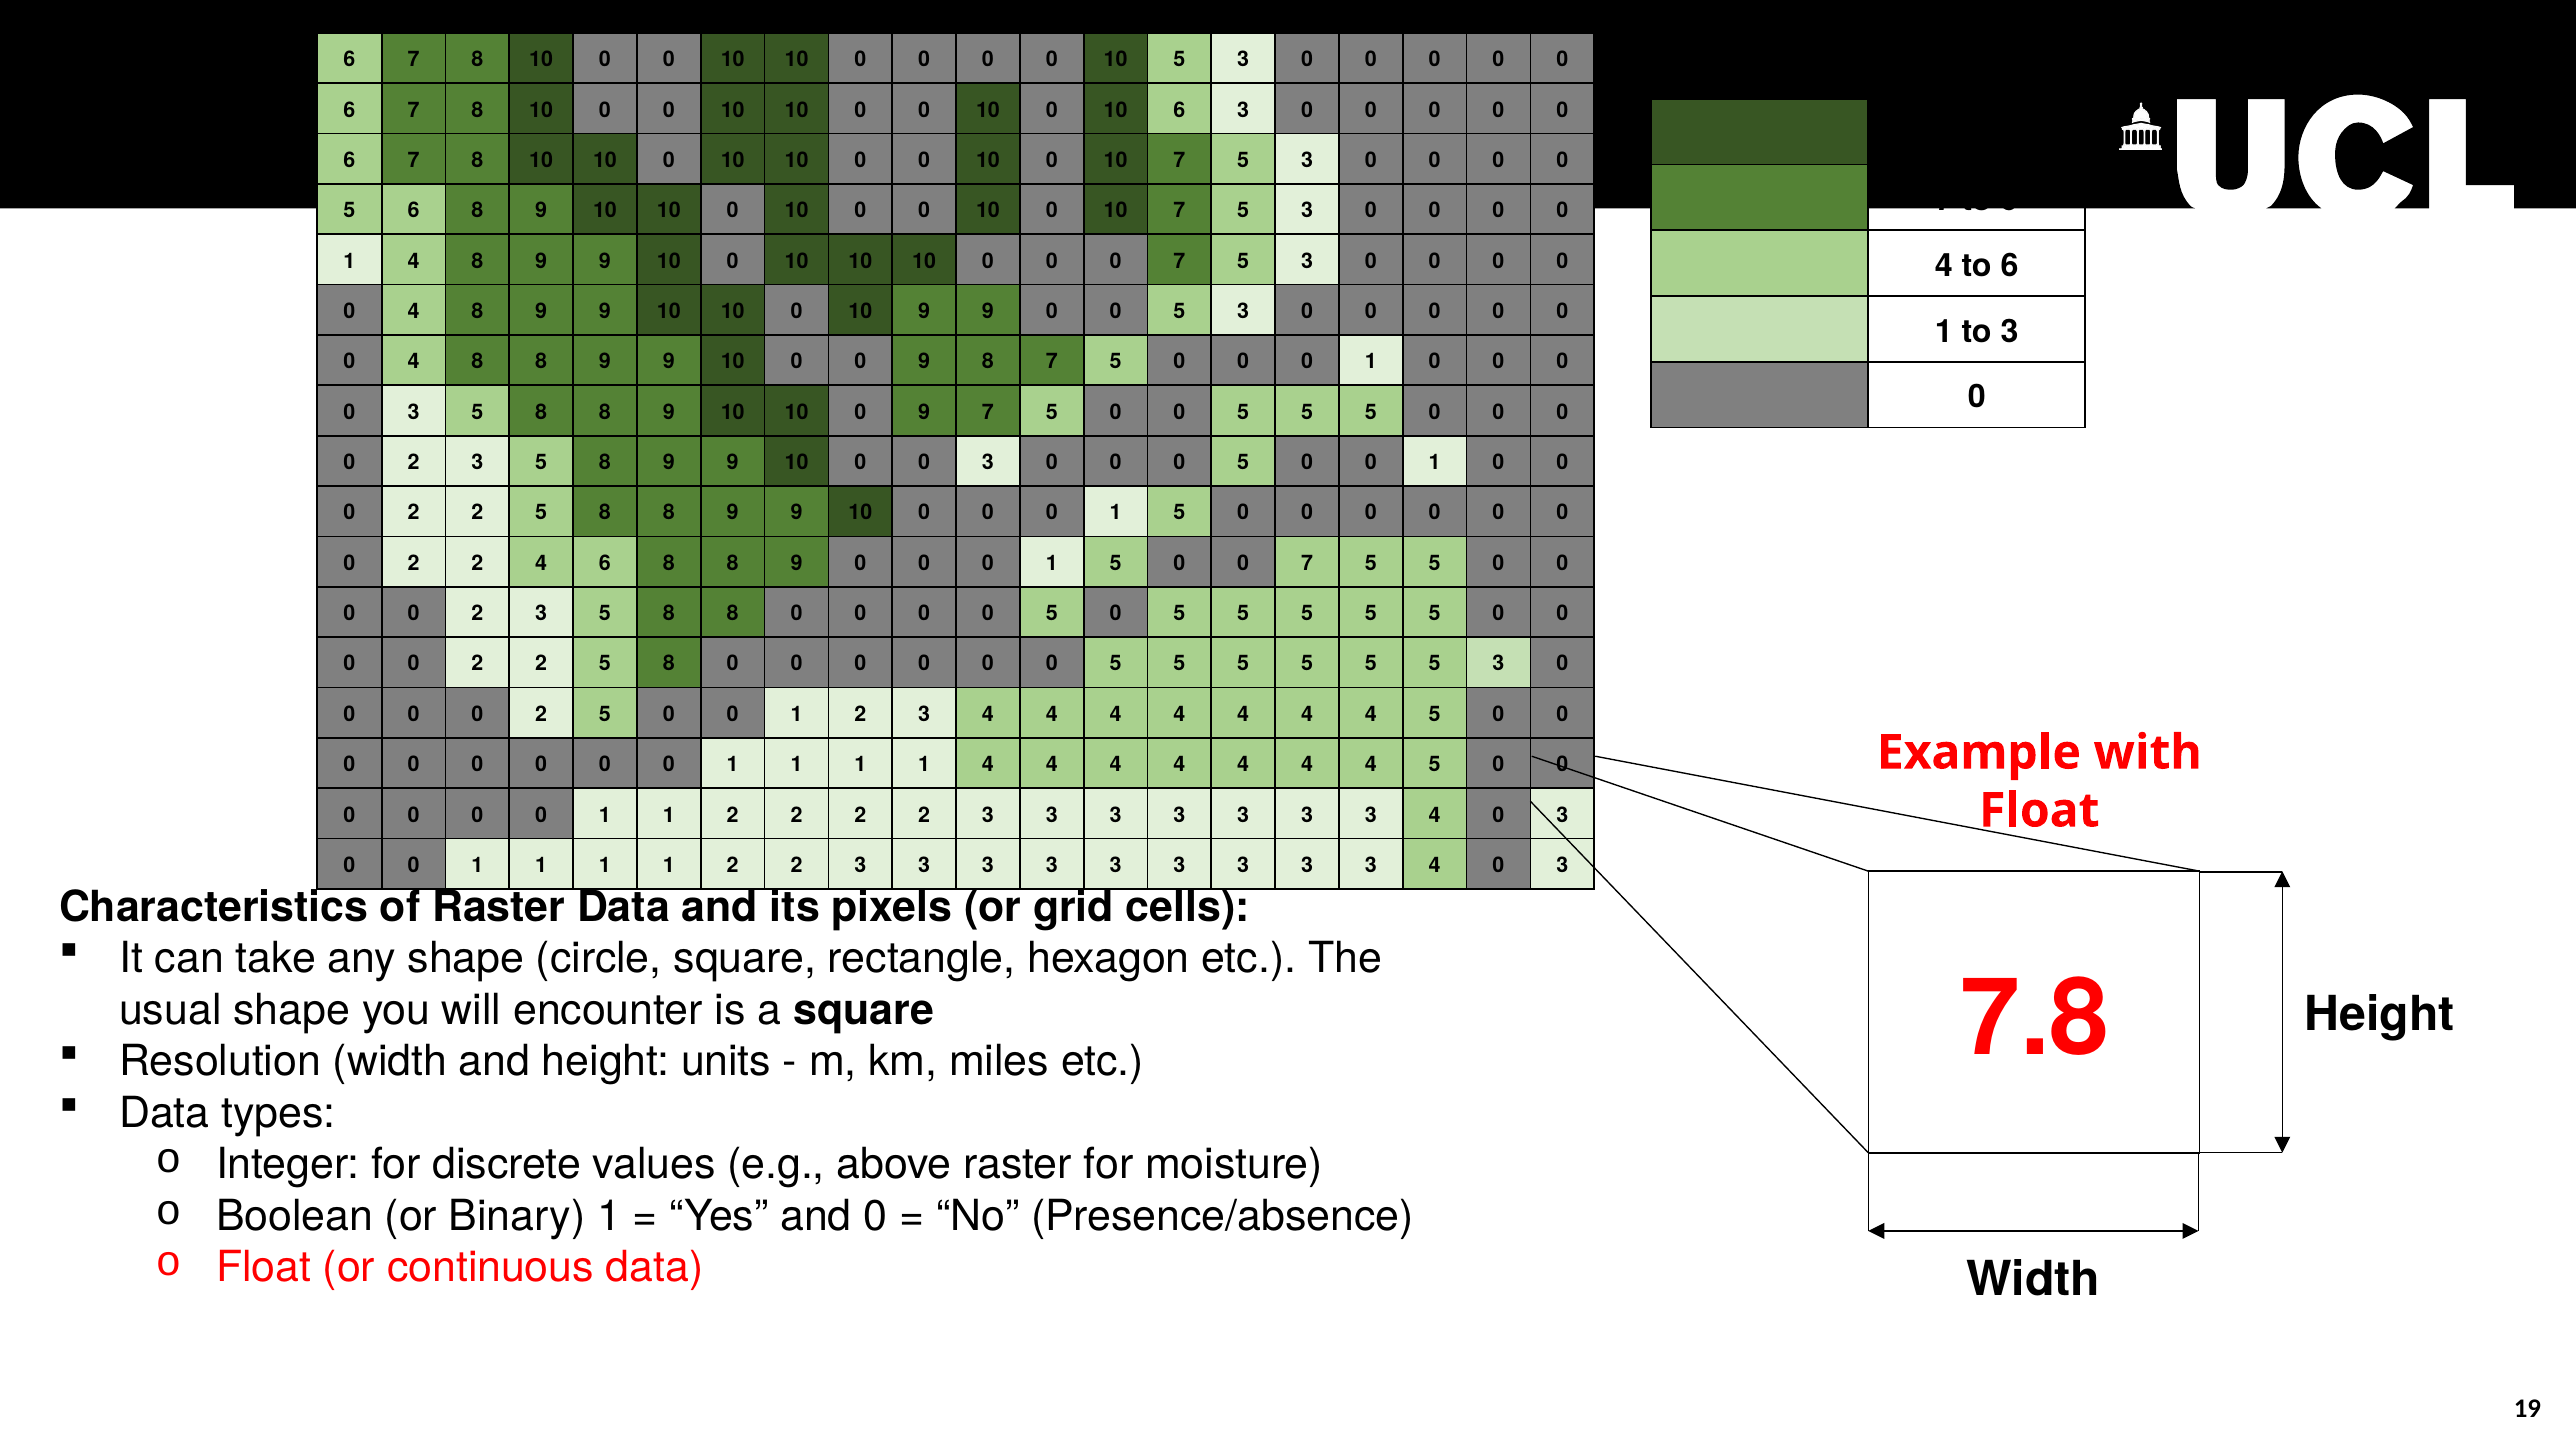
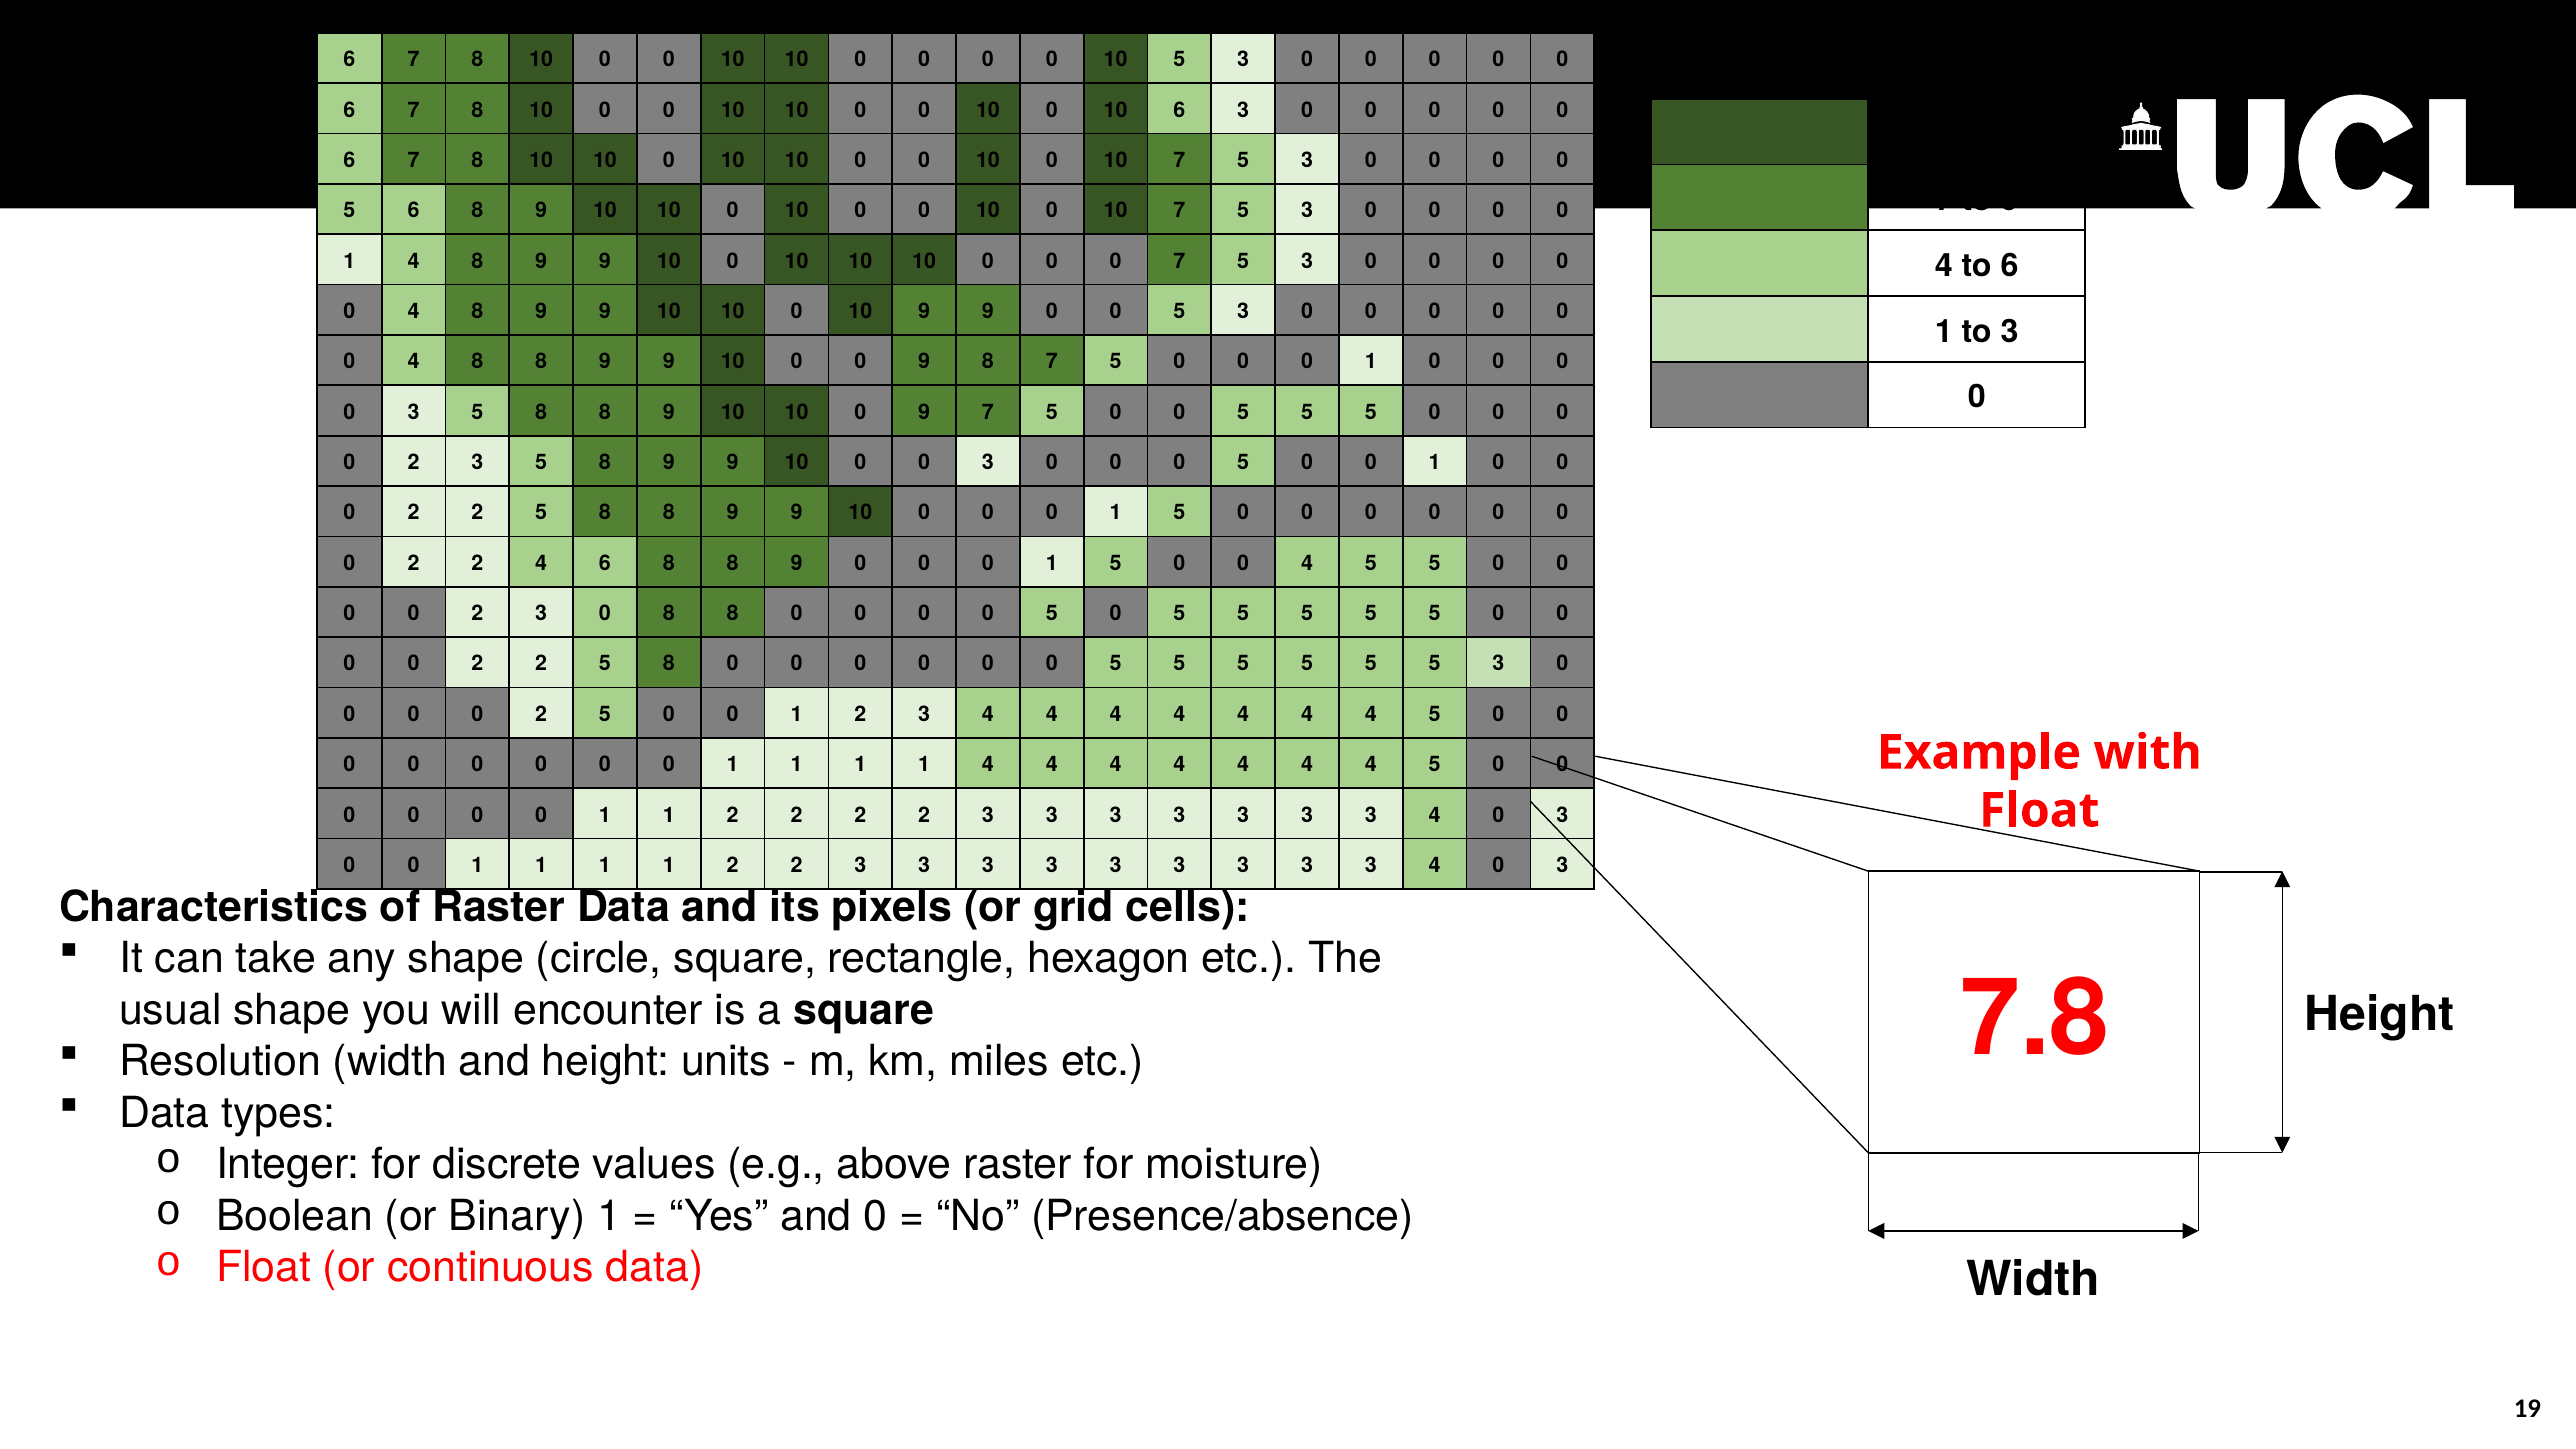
5 0 0 7: 7 -> 4 (1307, 563)
5: 5 -> 0 (605, 614)
